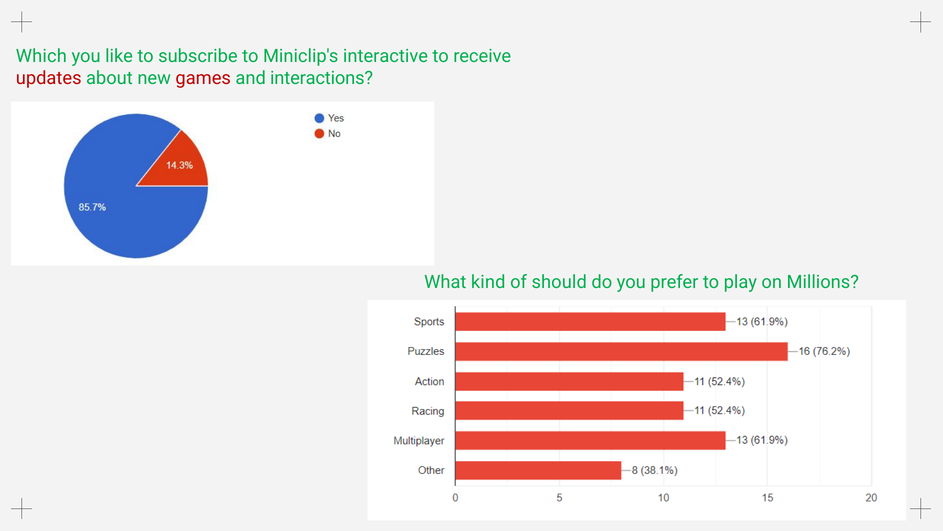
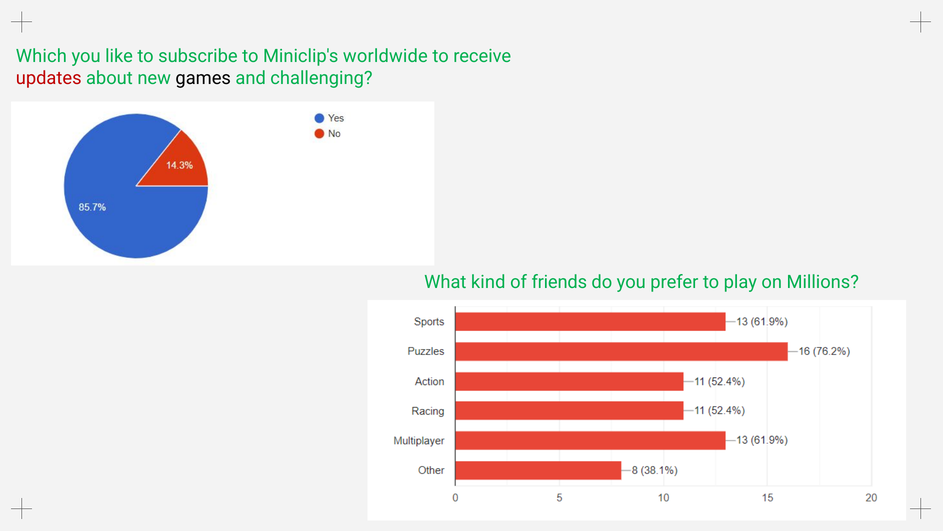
interactive: interactive -> worldwide (385, 56)
games colour: red -> black (203, 78)
interactions: interactions -> challenging (322, 78)
should: should -> friends (559, 282)
